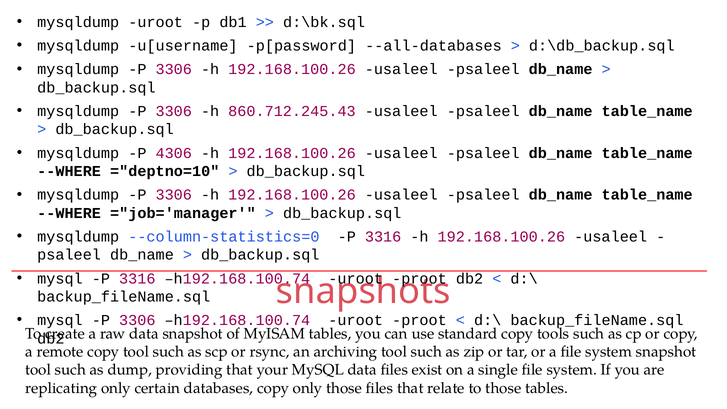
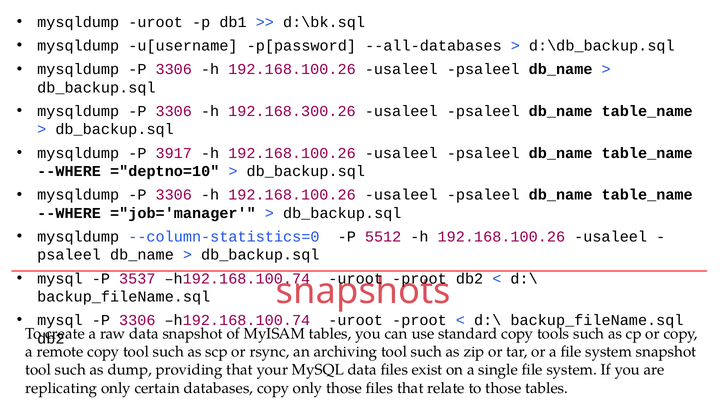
860.712.245.43: 860.712.245.43 -> 192.168.300.26 (292, 111)
4306: 4306 -> 3917 (174, 153)
--column-statistics=0 P 3316: 3316 -> 5512 (383, 237)
mysql P 3316: 3316 -> 3537 (137, 278)
